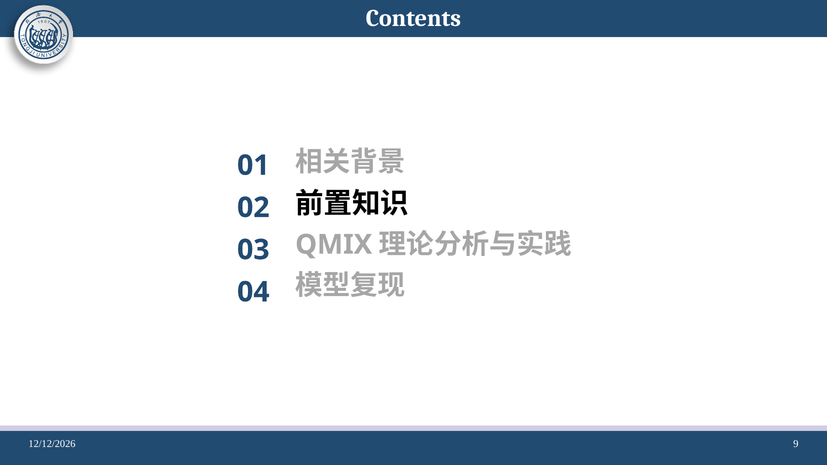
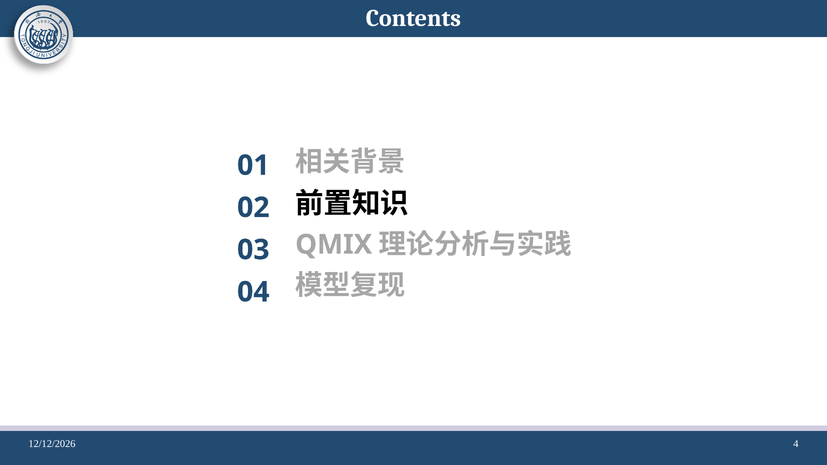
9: 9 -> 4 (796, 444)
